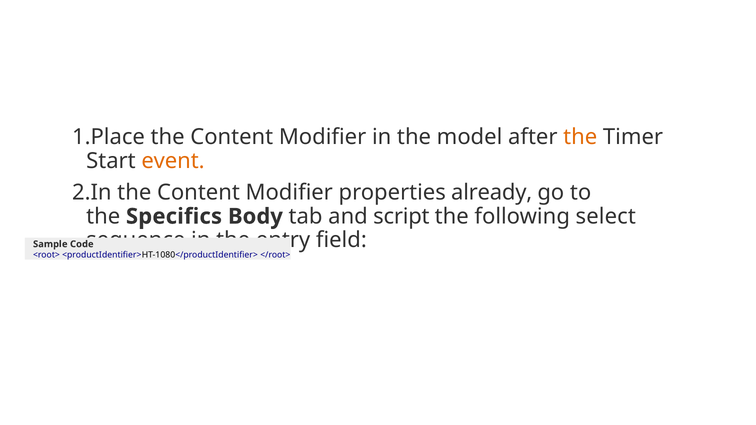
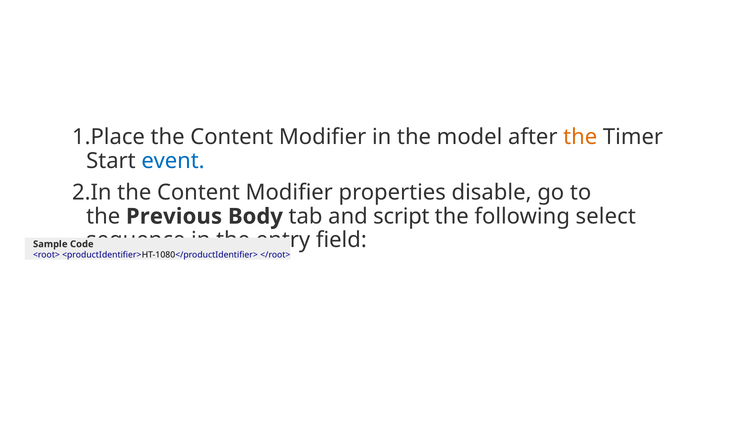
event colour: orange -> blue (173, 161)
already: already -> disable (492, 193)
Specifics: Specifics -> Previous (174, 217)
